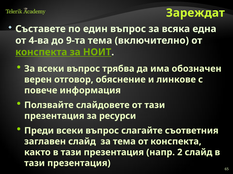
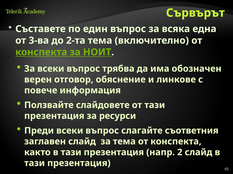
Зареждат: Зареждат -> Сървърът (195, 13)
4-ва: 4-ва -> 3-ва (39, 41)
9-та: 9-та -> 2-та (76, 41)
